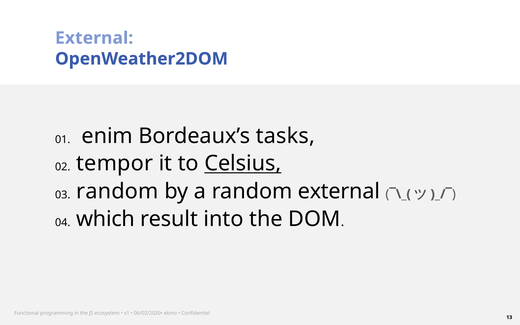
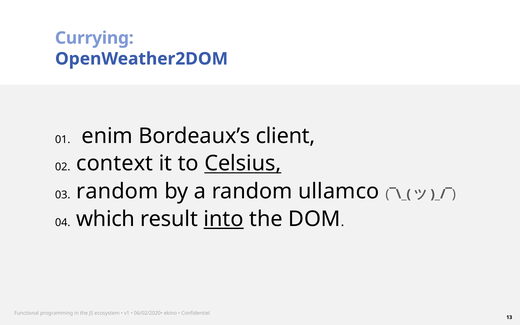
External: External -> Currying (94, 38)
tasks: tasks -> client (286, 136)
tempor: tempor -> context (115, 164)
random external: external -> ullamco (339, 191)
into underline: none -> present (224, 219)
